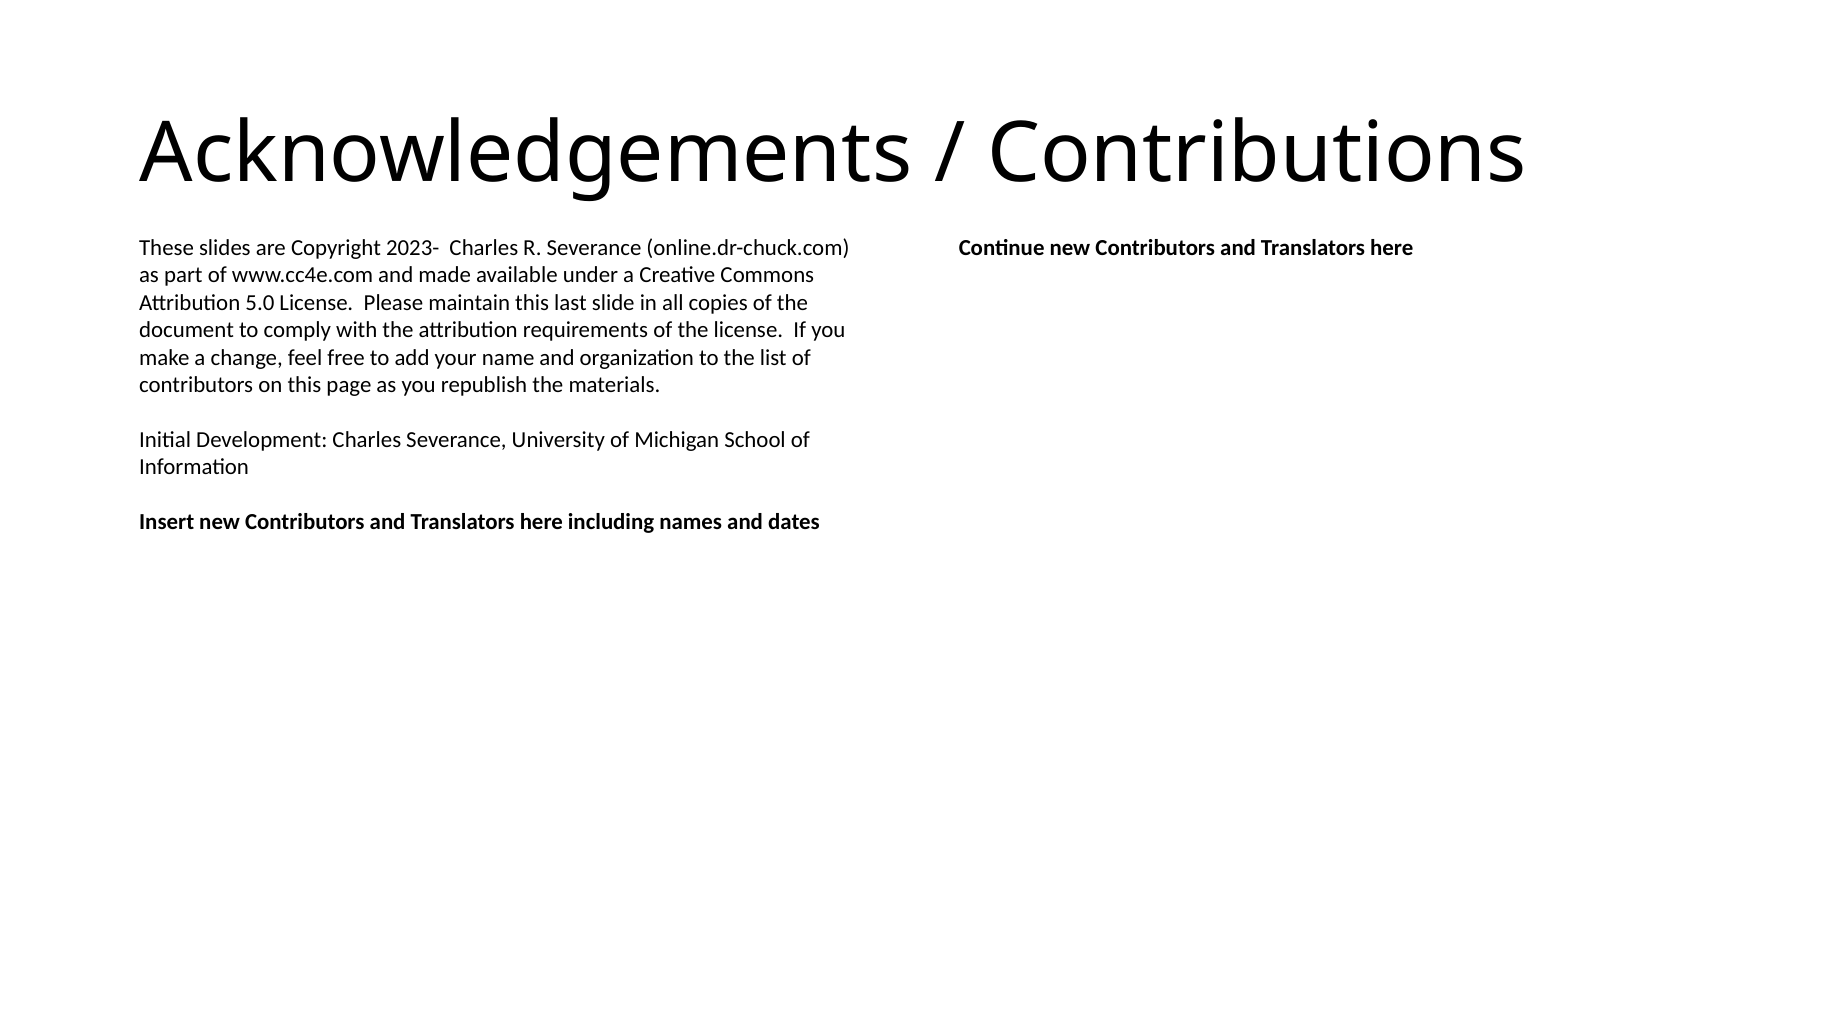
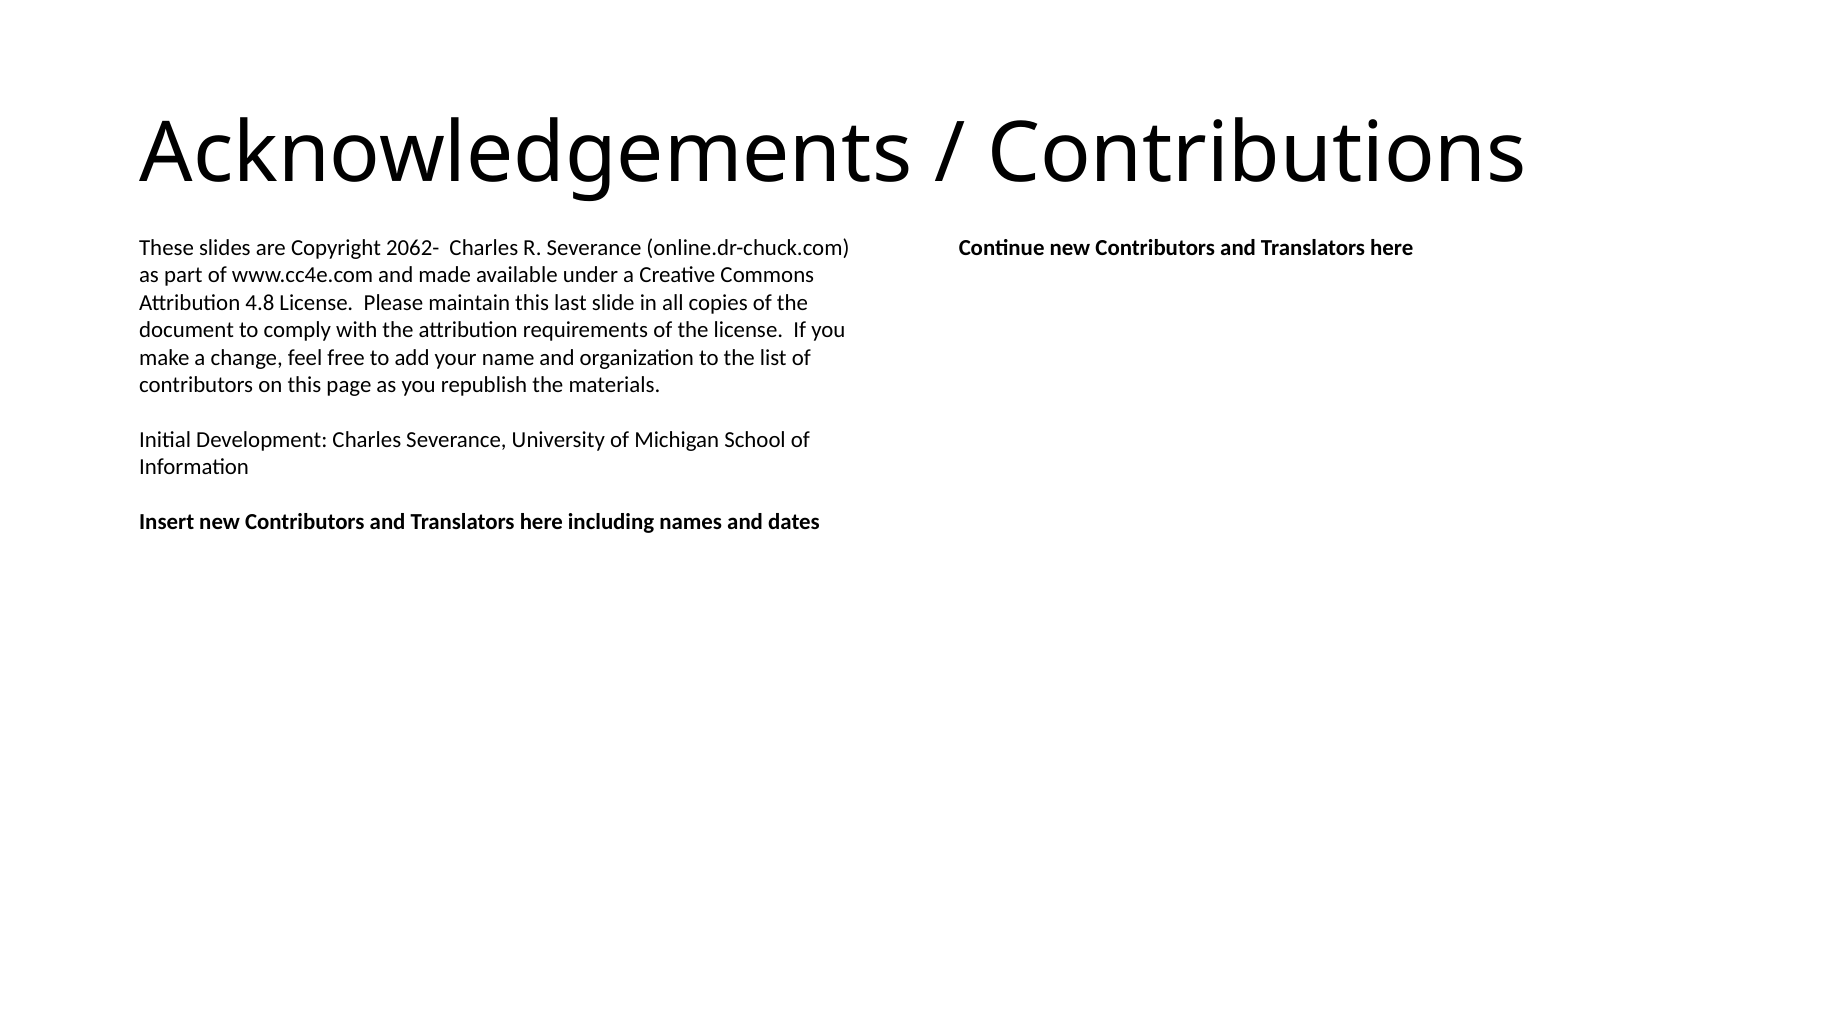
2023-: 2023- -> 2062- (413, 248)
5.0: 5.0 -> 4.8 (260, 302)
